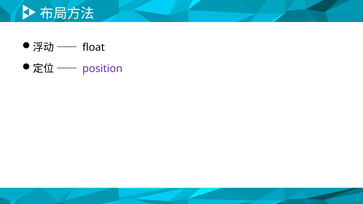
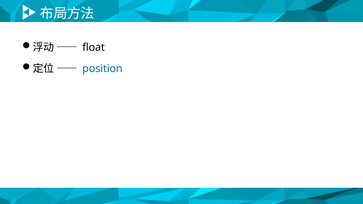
position colour: purple -> blue (102, 69)
